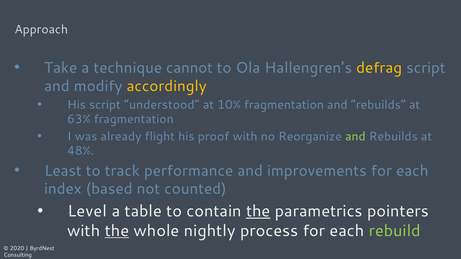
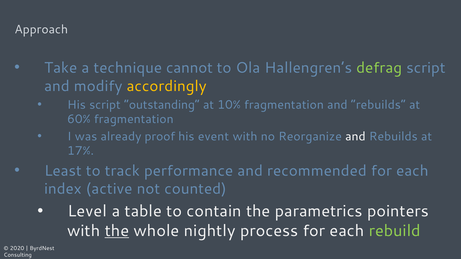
defrag colour: yellow -> light green (379, 68)
understood: understood -> outstanding (162, 105)
63%: 63% -> 60% (79, 119)
flight: flight -> proof (160, 137)
proof: proof -> event (213, 137)
and colour: light green -> white (355, 137)
48%: 48% -> 17% (81, 151)
improvements: improvements -> recommended (317, 171)
based: based -> active (109, 189)
the underline: present -> none (258, 211)
